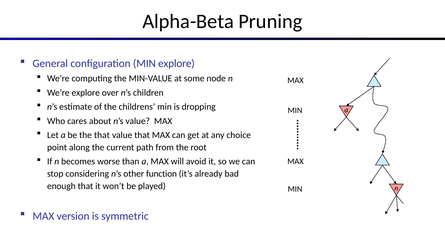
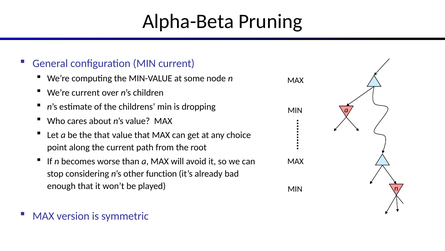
MIN explore: explore -> current (176, 63)
We’re explore: explore -> current (86, 92)
